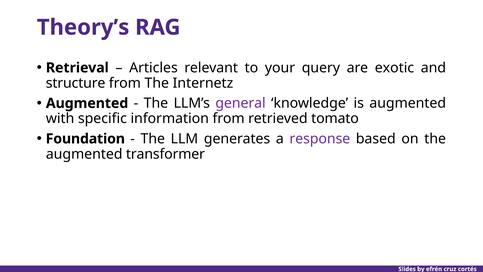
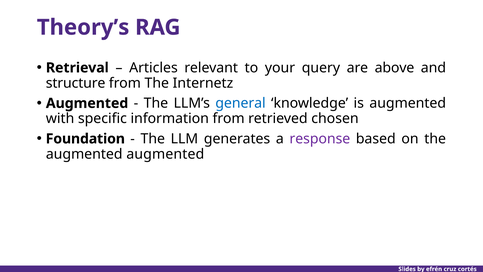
exotic: exotic -> above (395, 68)
general colour: purple -> blue (241, 103)
tomato: tomato -> chosen (335, 118)
augmented transformer: transformer -> augmented (165, 154)
